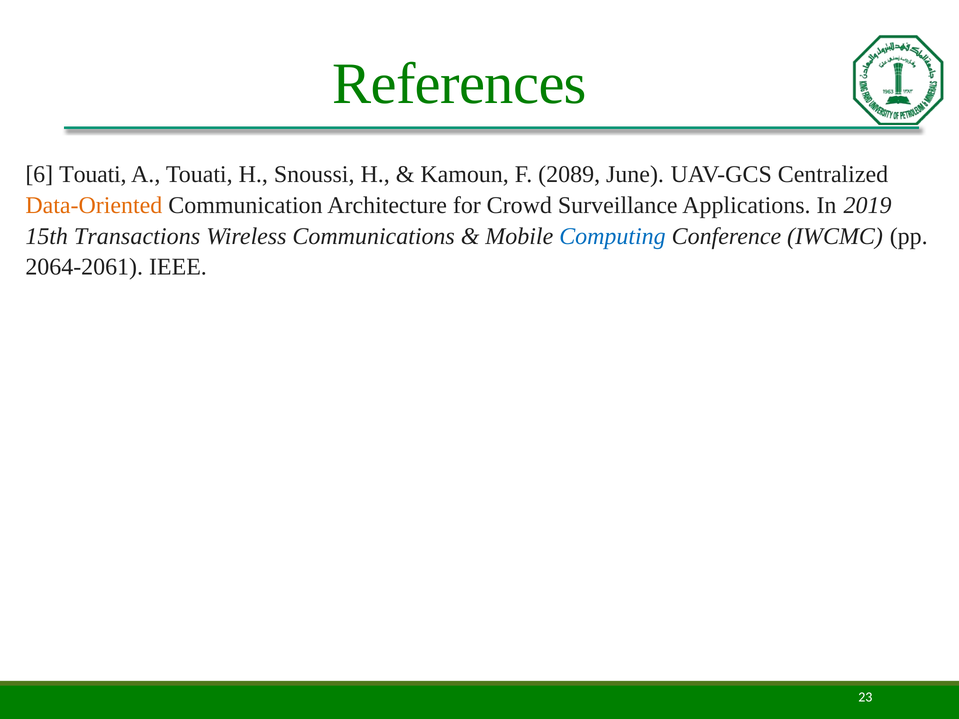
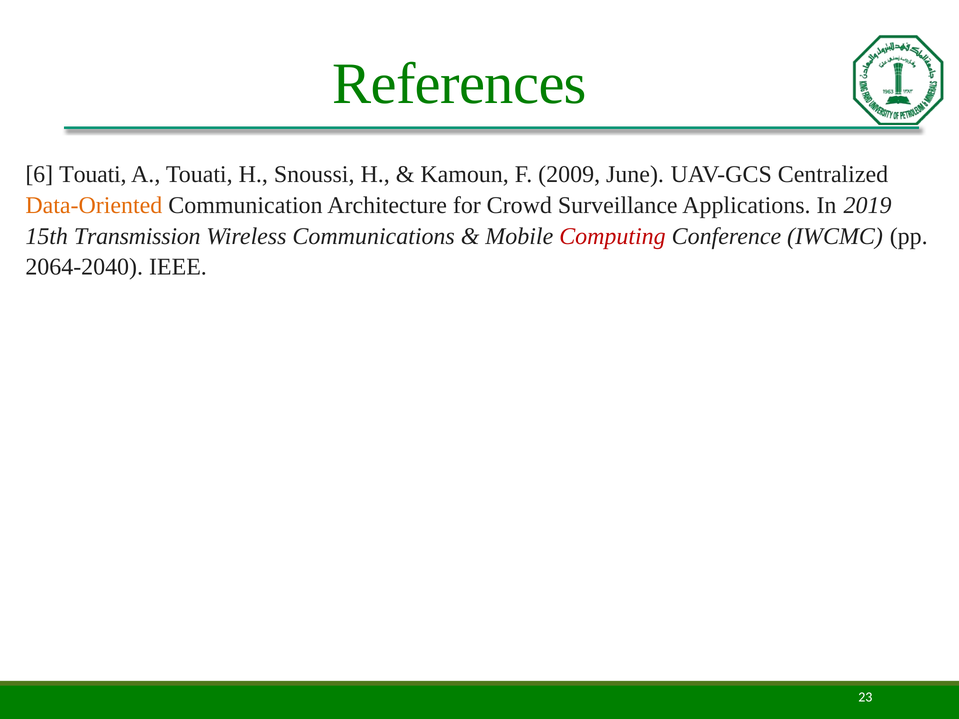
2089: 2089 -> 2009 (569, 175)
Transactions: Transactions -> Transmission (137, 236)
Computing colour: blue -> red (612, 236)
2064-2061: 2064-2061 -> 2064-2040 (84, 267)
